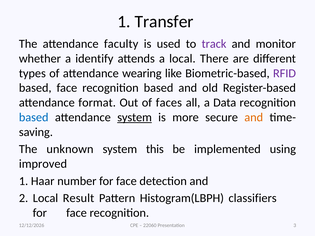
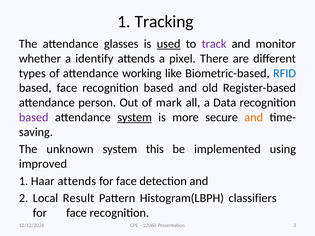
Transfer: Transfer -> Tracking (164, 22)
faculty: faculty -> glasses (121, 44)
used underline: none -> present (169, 44)
a local: local -> pixel (182, 59)
wearing: wearing -> working (142, 73)
RFID colour: purple -> blue (285, 73)
format: format -> person (97, 103)
faces: faces -> mark (169, 103)
based colour: blue -> purple (34, 117)
Haar number: number -> attends (77, 181)
